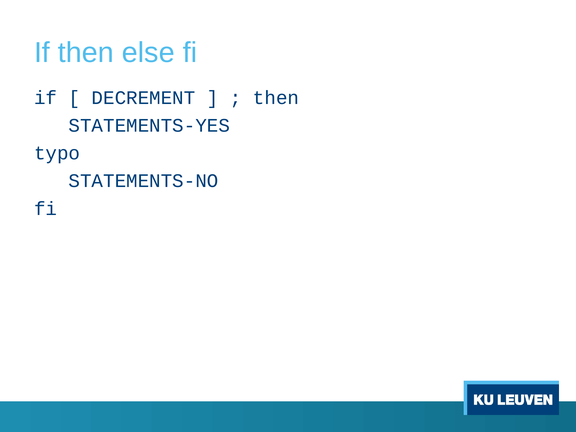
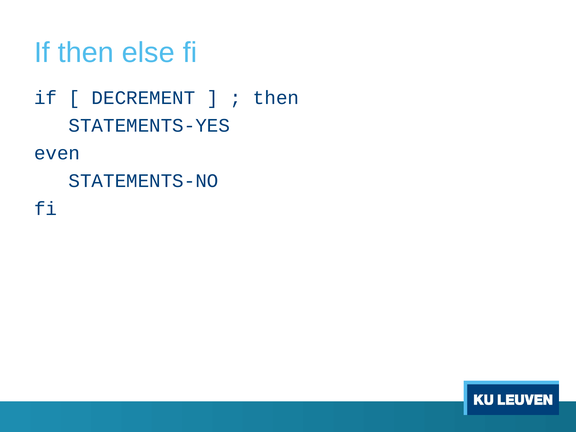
typo: typo -> even (57, 153)
